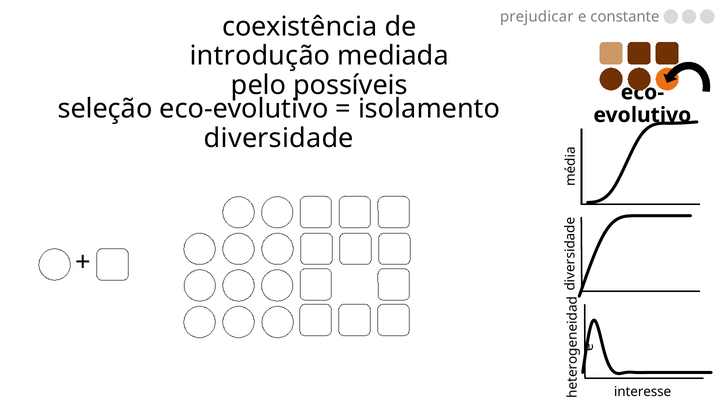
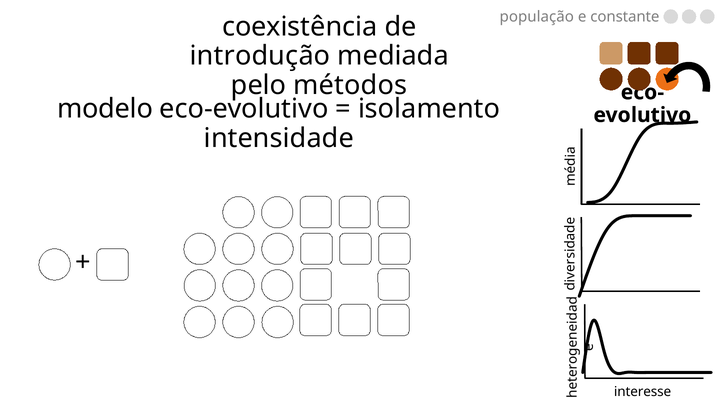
prejudicar: prejudicar -> população (537, 17)
possíveis: possíveis -> métodos (350, 85)
seleção: seleção -> modelo (105, 109)
diversidade: diversidade -> intensidade (279, 138)
